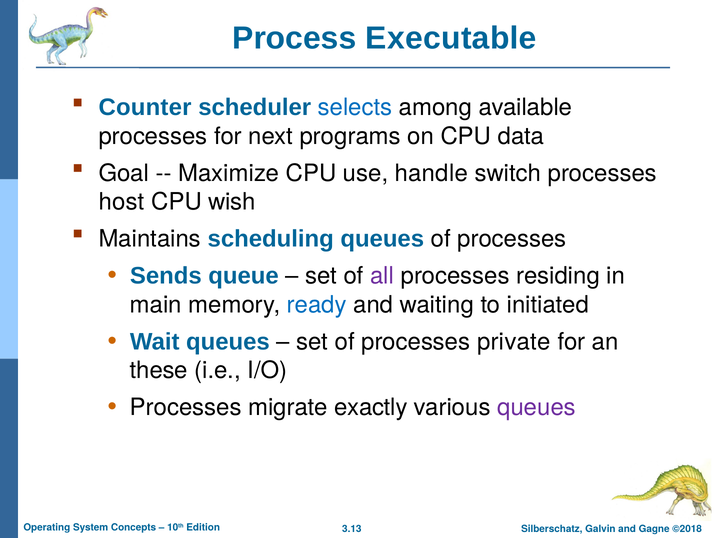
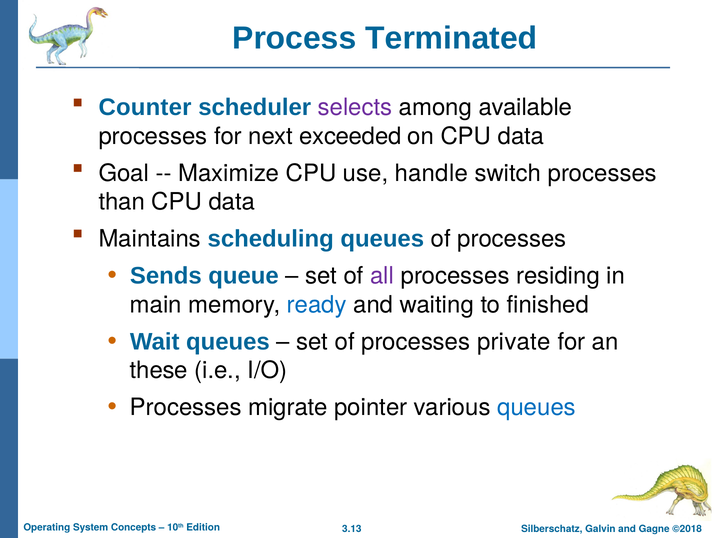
Executable: Executable -> Terminated (451, 38)
selects colour: blue -> purple (355, 108)
programs: programs -> exceeded (350, 136)
host: host -> than (122, 202)
wish: wish -> data (232, 202)
initiated: initiated -> finished (548, 305)
exactly: exactly -> pointer (371, 408)
queues colour: purple -> blue (537, 408)
